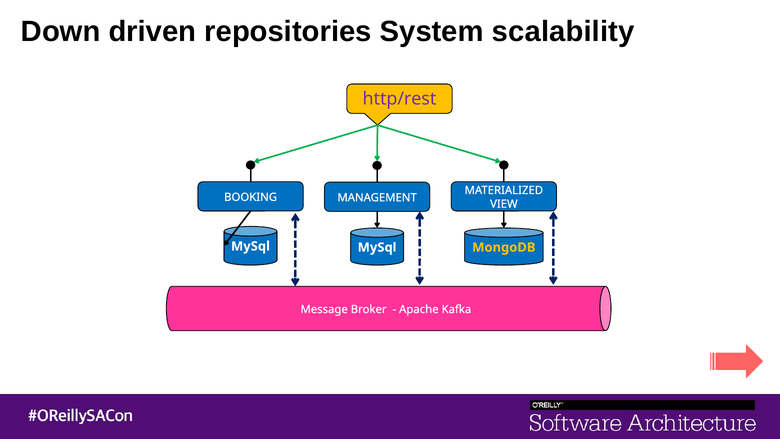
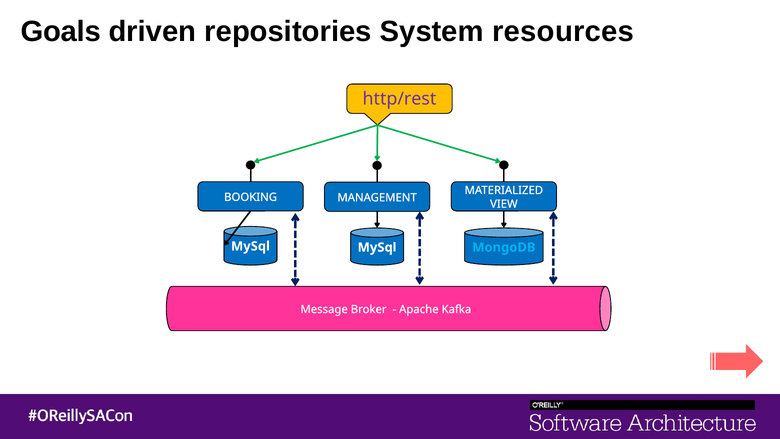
Down: Down -> Goals (61, 31)
scalability: scalability -> resources (563, 31)
MongoDB colour: yellow -> light blue (504, 247)
